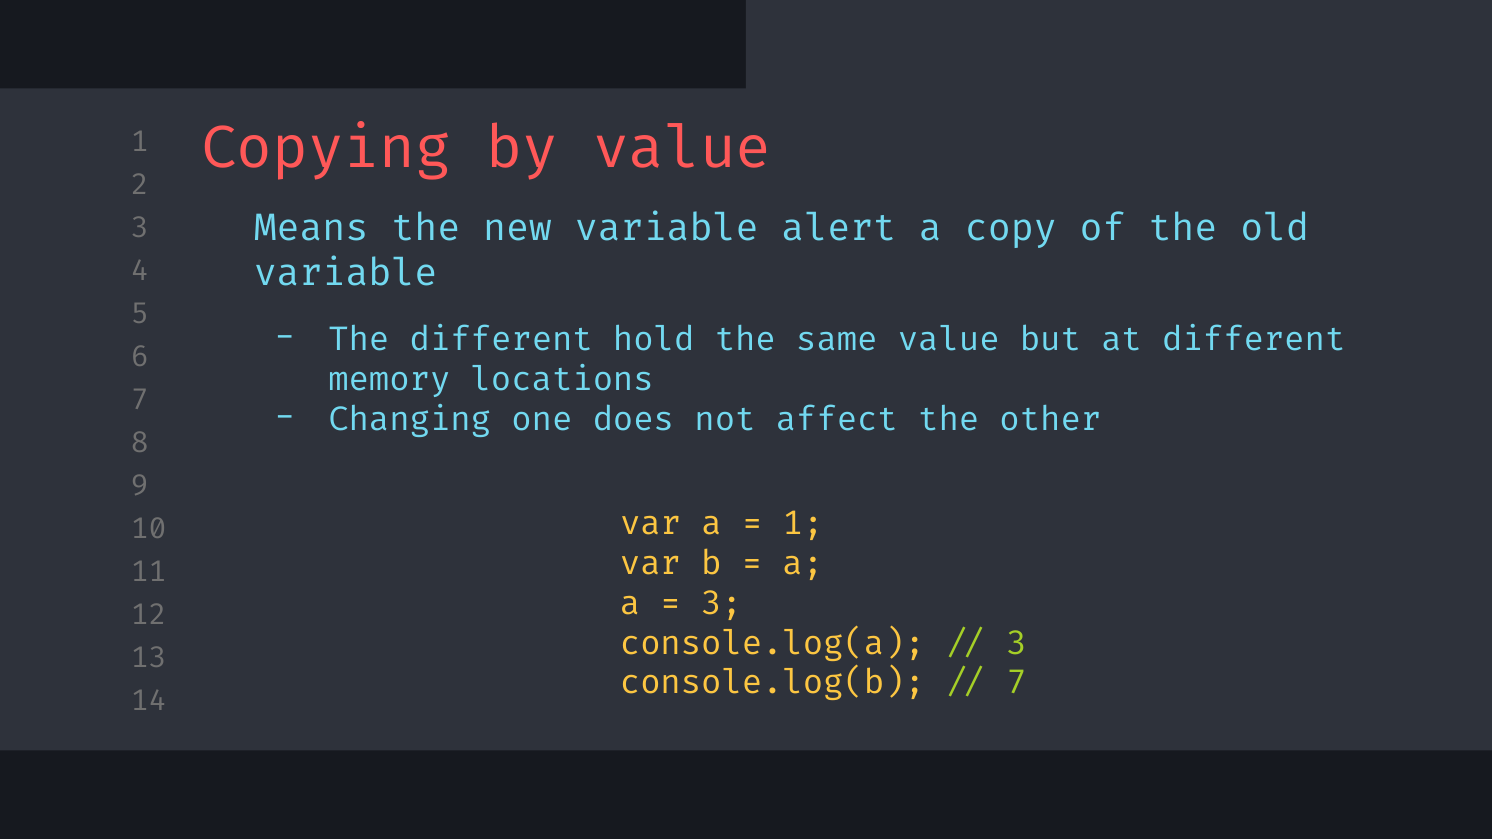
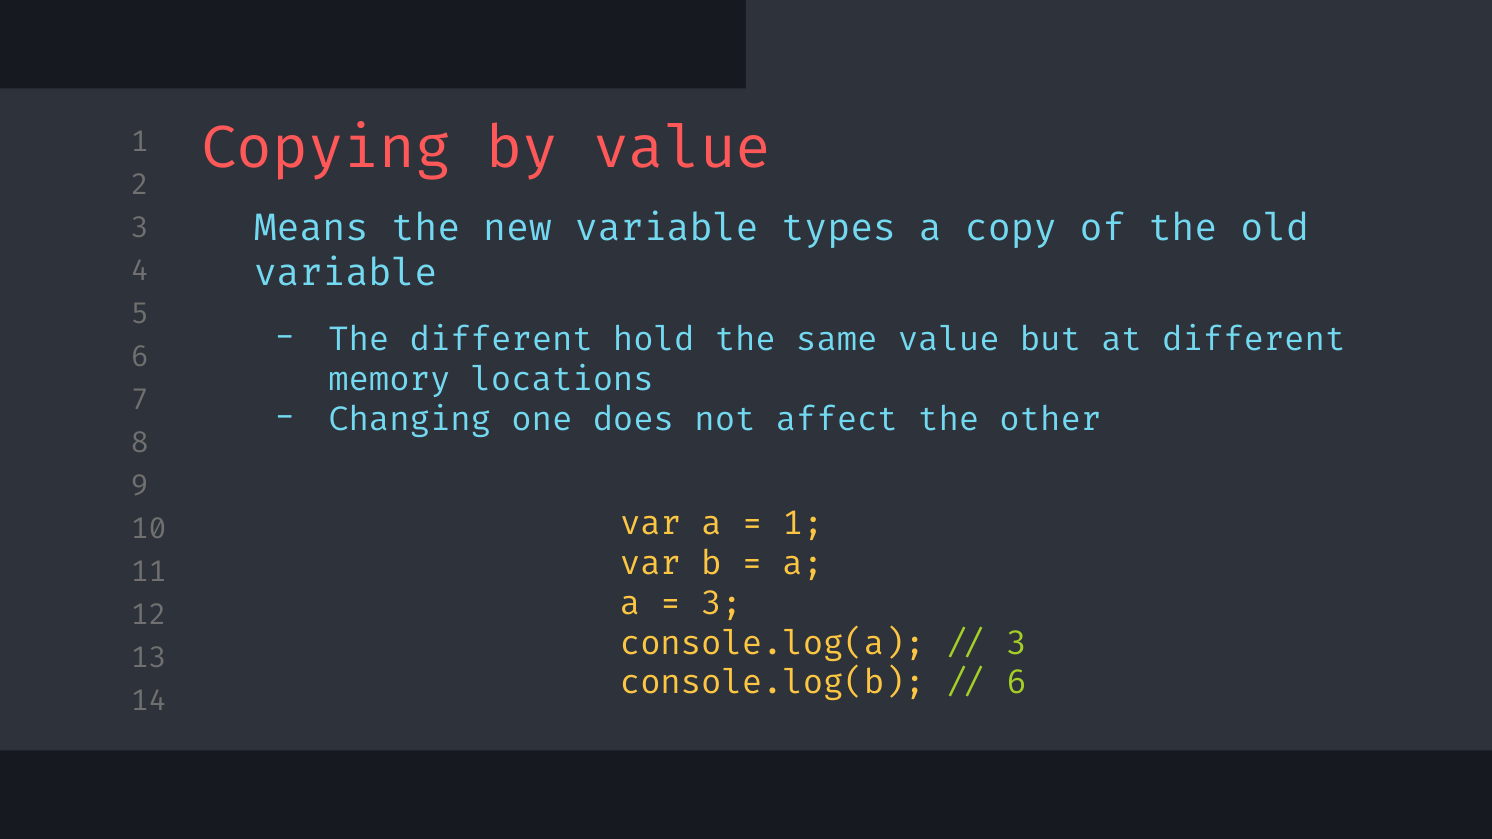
alert: alert -> types (839, 229)
7: 7 -> 6 (1017, 683)
